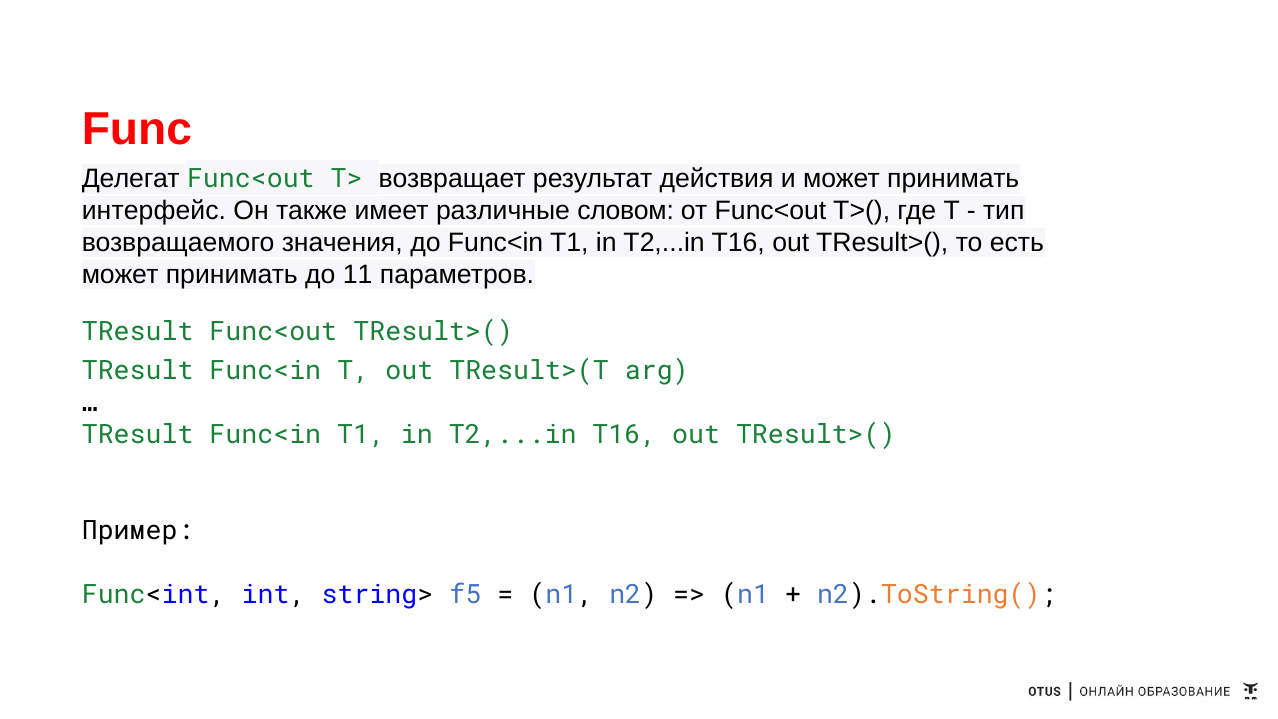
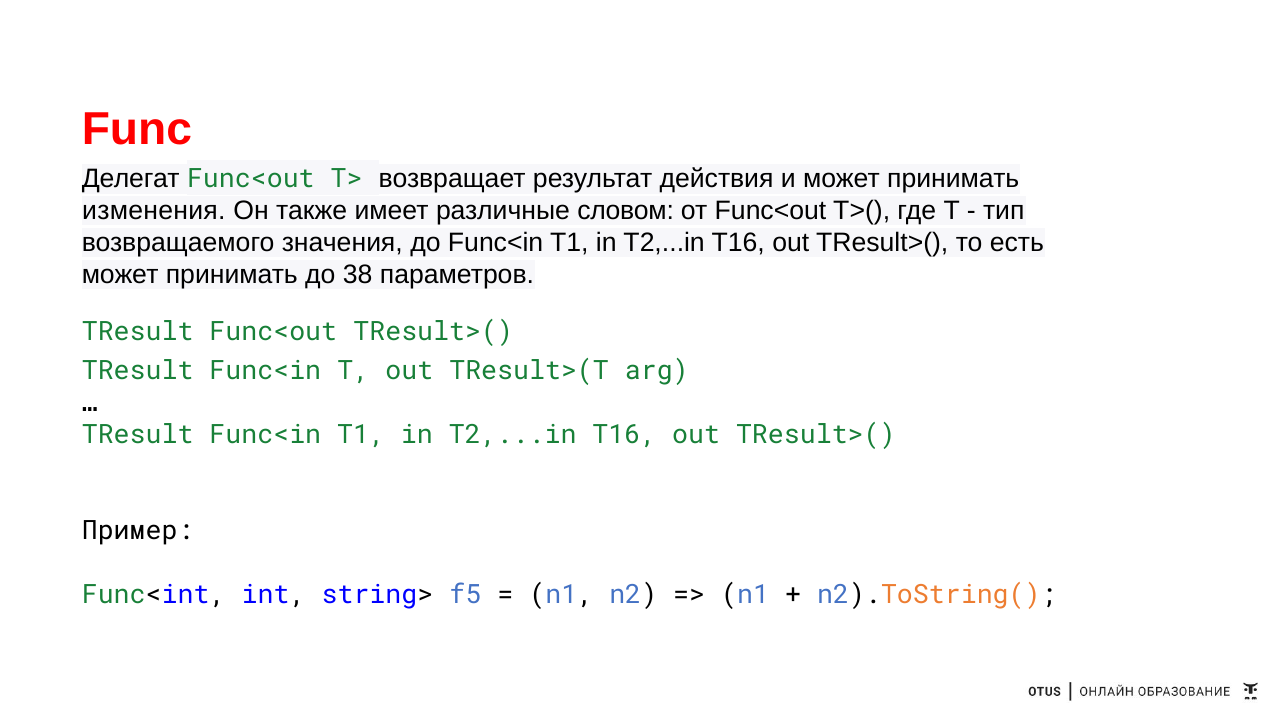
интерфейс: интерфейс -> изменения (154, 211)
11: 11 -> 38 (358, 275)
